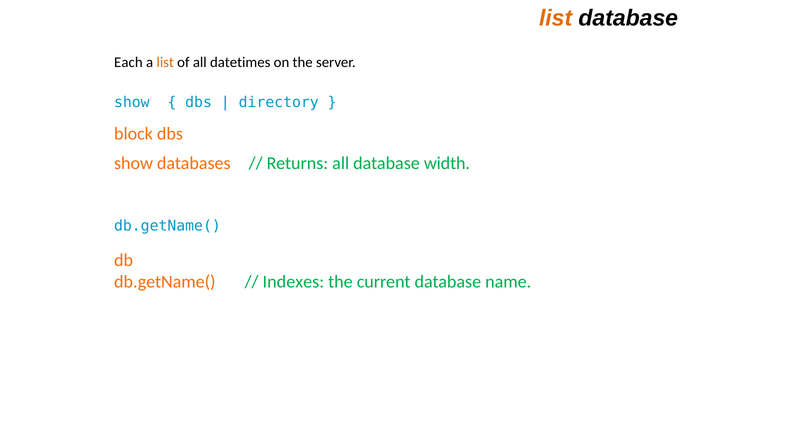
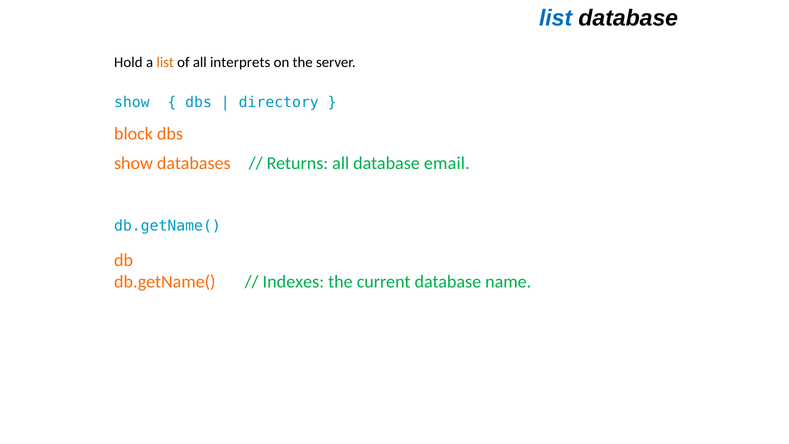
list colour: orange -> blue (556, 18)
Each: Each -> Hold (128, 62)
datetimes: datetimes -> interprets (240, 62)
width: width -> email (447, 163)
